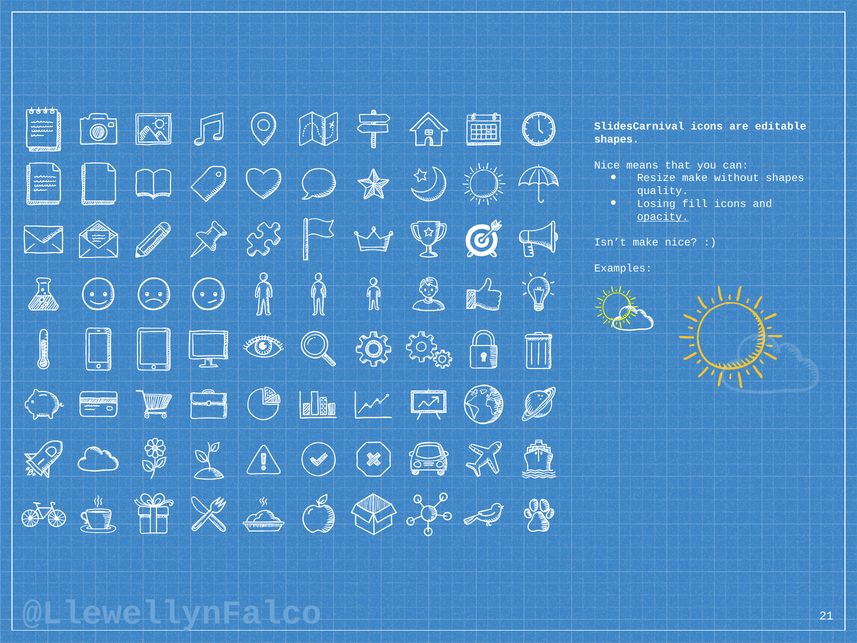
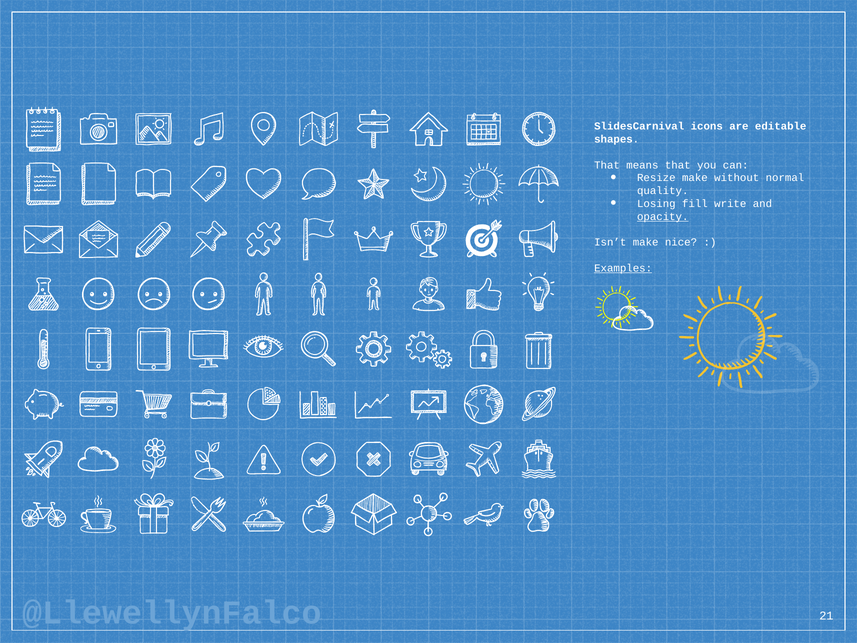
Nice: Nice -> That (607, 165)
without shapes: shapes -> normal (785, 178)
fill icons: icons -> write (730, 204)
Examples underline: none -> present (623, 268)
